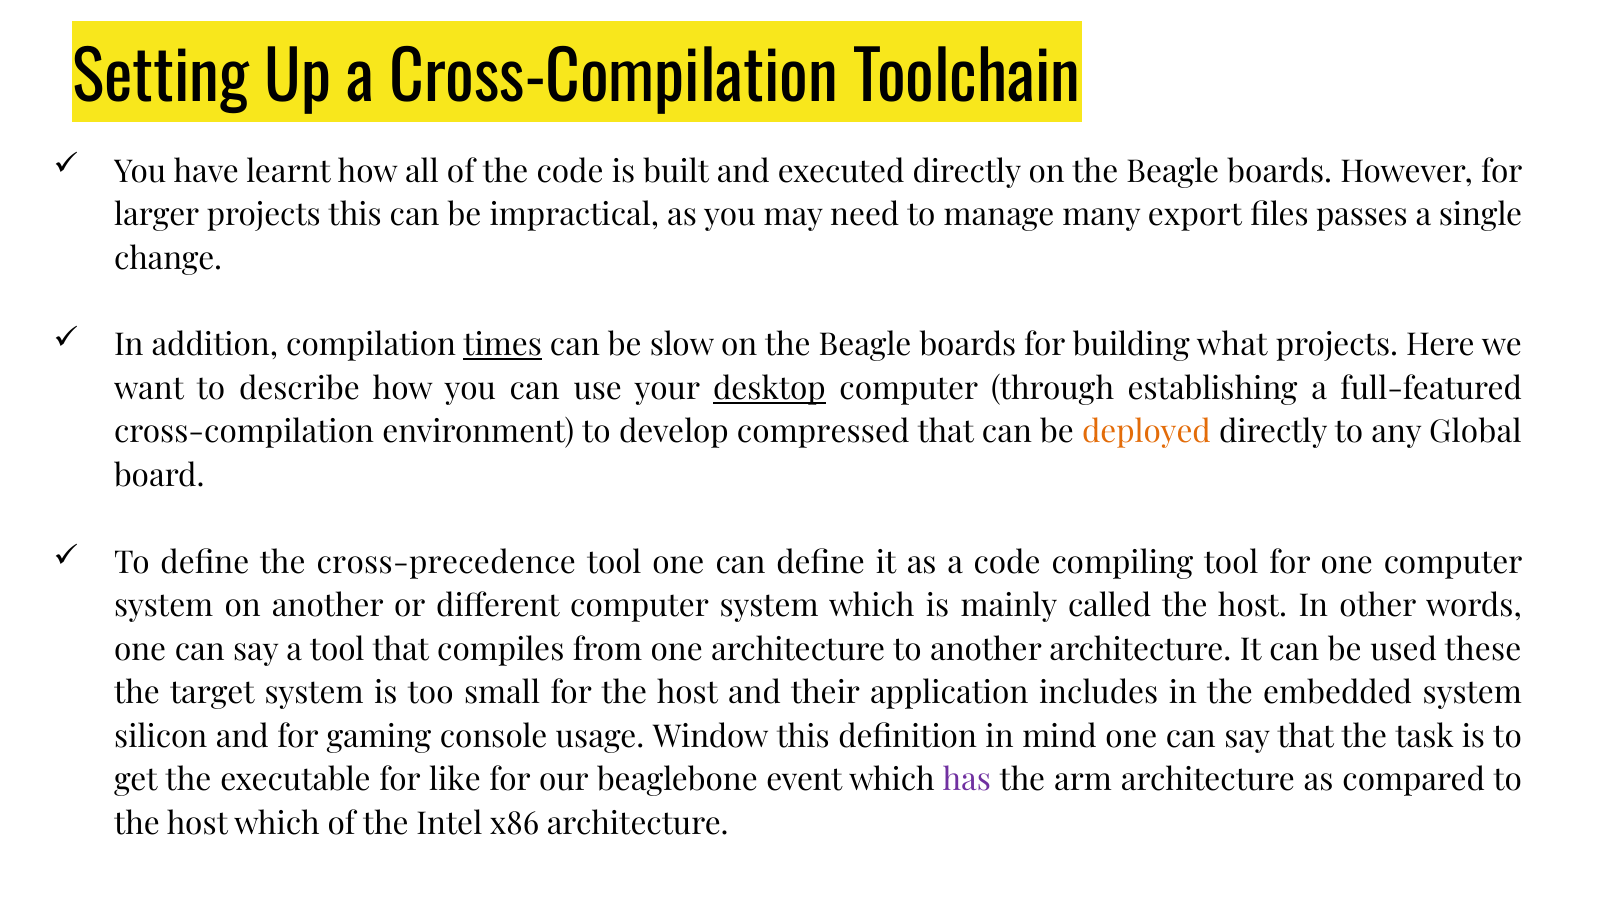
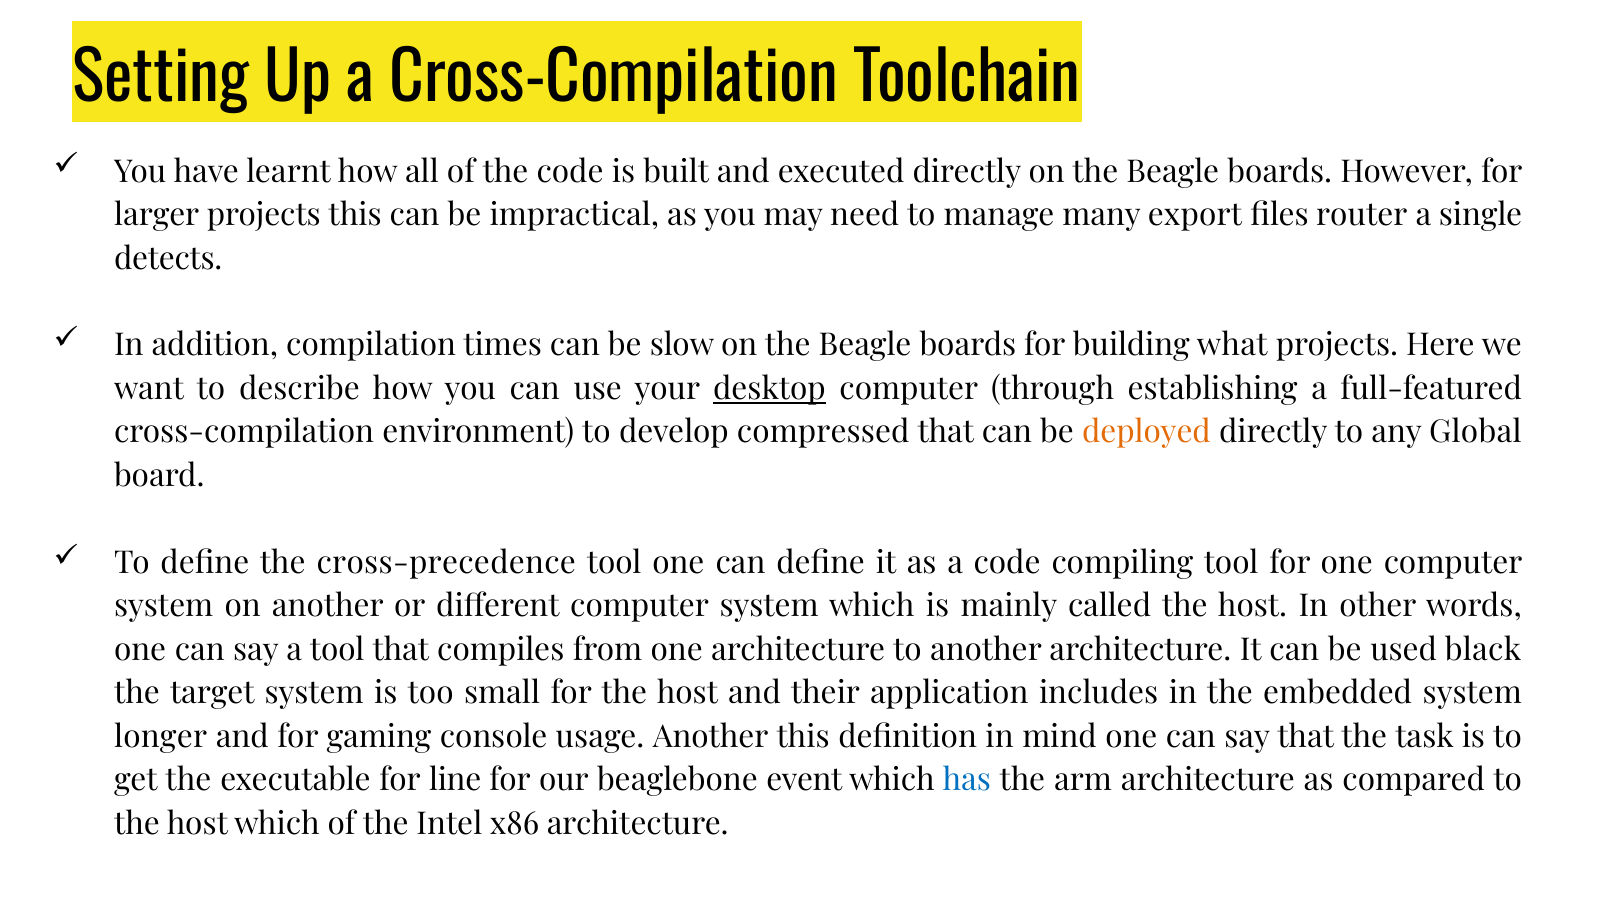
passes: passes -> router (1362, 215)
change: change -> detects (168, 259)
times underline: present -> none (503, 346)
these: these -> black (1483, 650)
silicon: silicon -> longer (161, 737)
usage Window: Window -> Another (711, 737)
like: like -> line (455, 781)
has colour: purple -> blue (967, 781)
